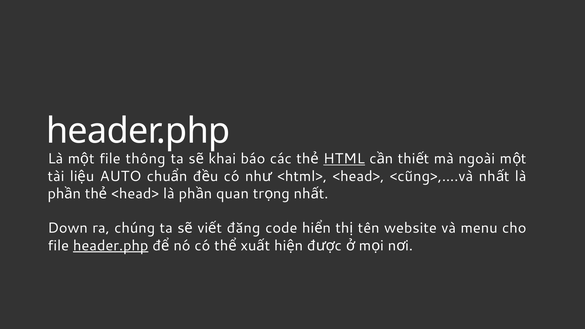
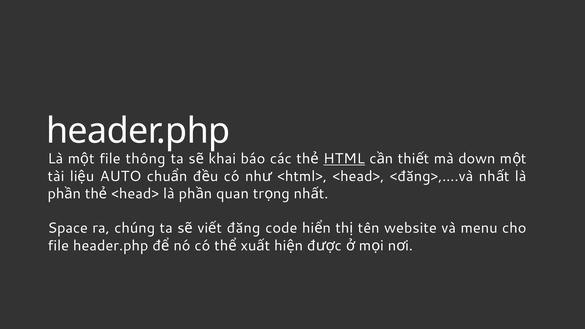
ngoài: ngoài -> down (477, 159)
<cũng>,….và: <cũng>,….và -> <đăng>,….và (431, 176)
Down: Down -> Space (68, 228)
header.php underline: present -> none (111, 246)
